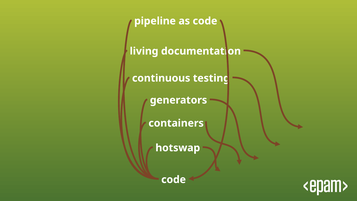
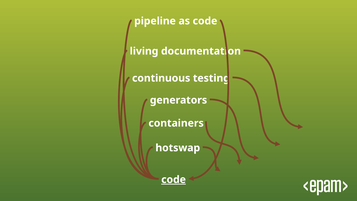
code underline: none -> present (174, 179)
